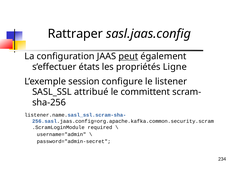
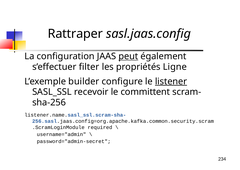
états: états -> filter (89, 67)
session: session -> builder (84, 81)
listener underline: none -> present (171, 81)
attribué: attribué -> recevoir (91, 92)
